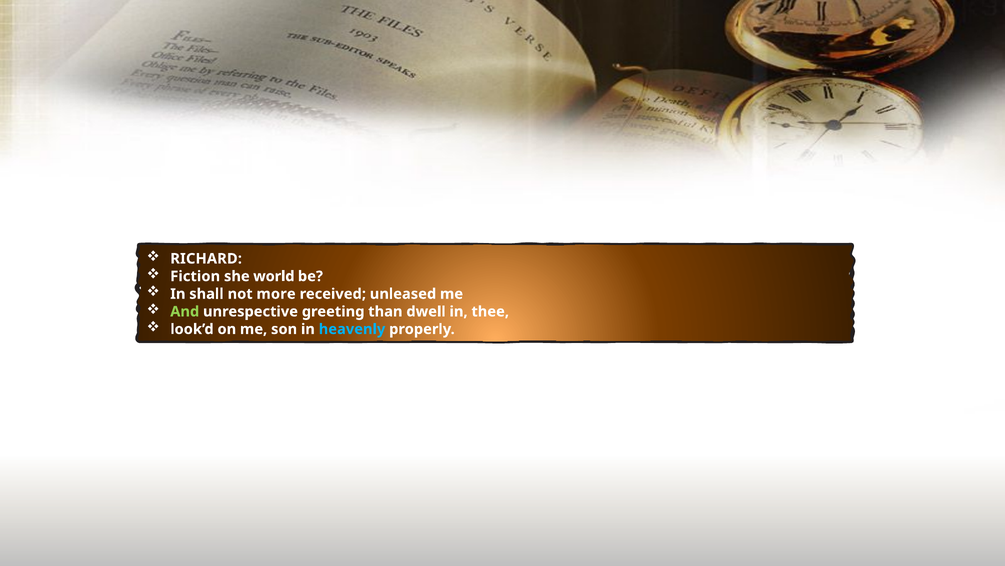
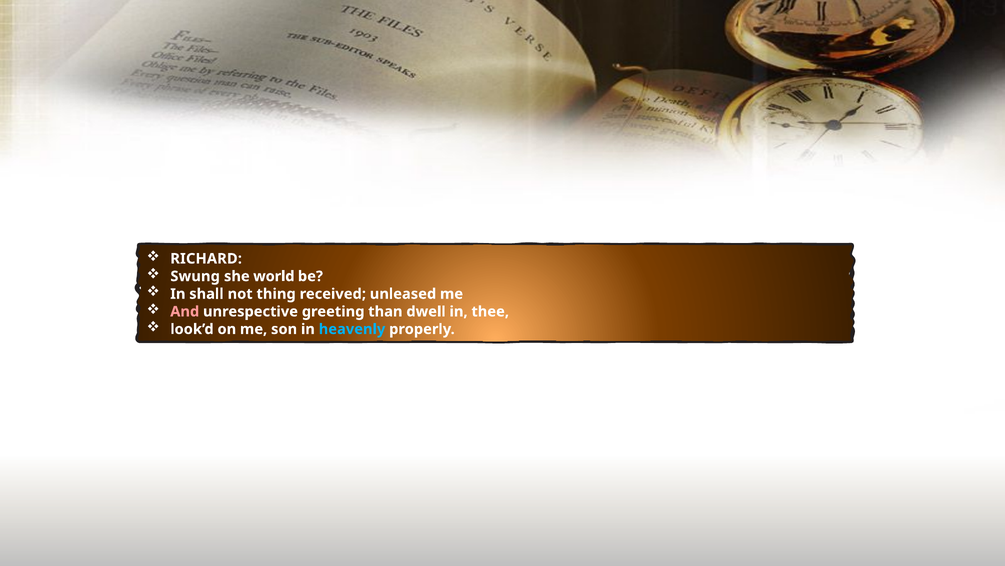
Fiction: Fiction -> Swung (195, 276)
more: more -> thing (276, 294)
And colour: light green -> pink (185, 311)
